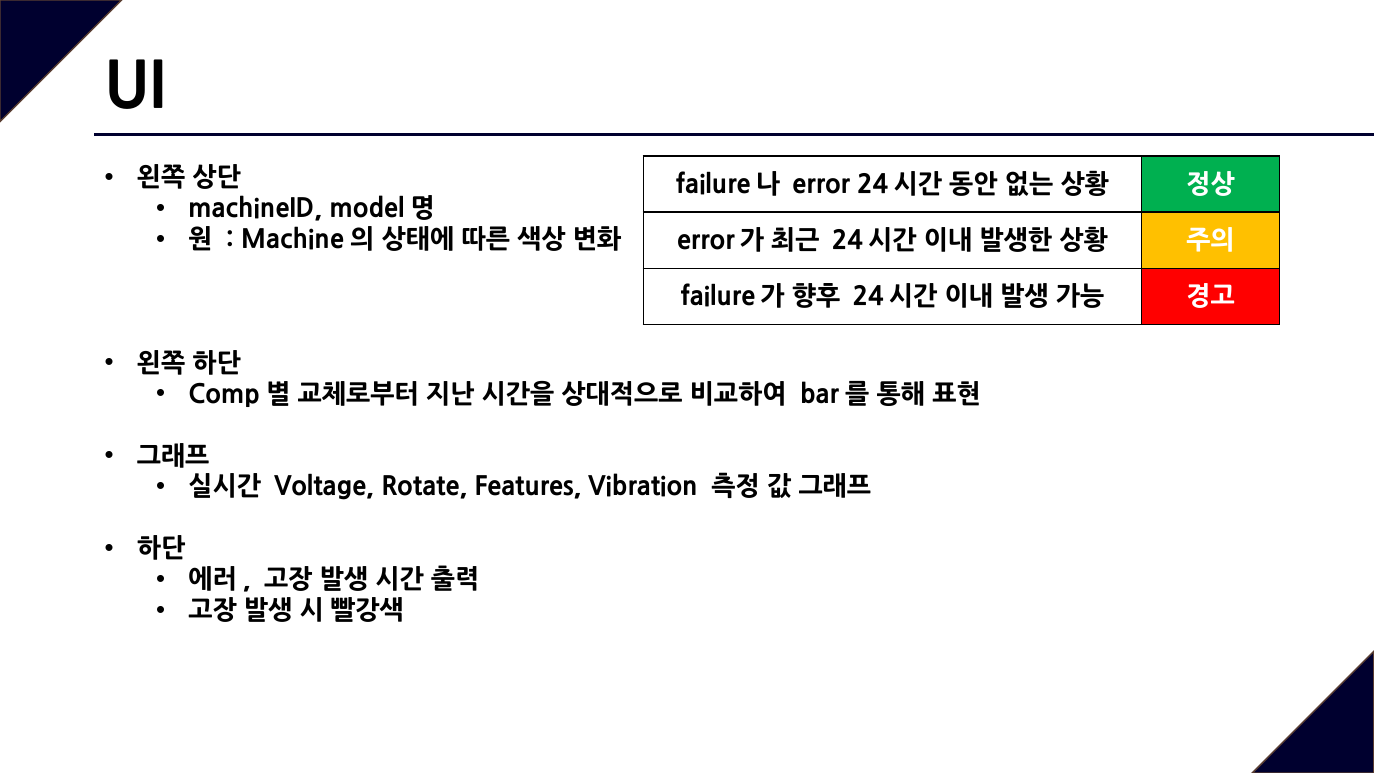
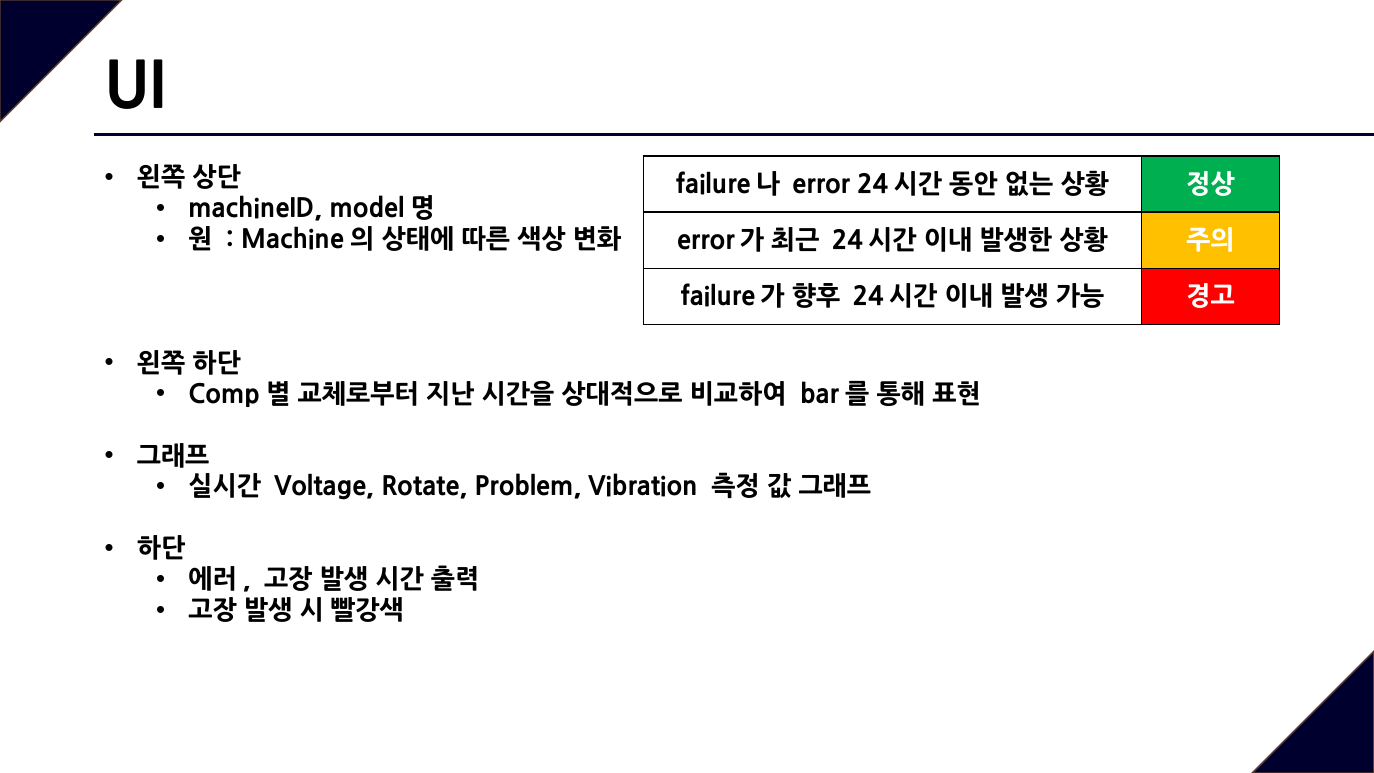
Features: Features -> Problem (528, 487)
